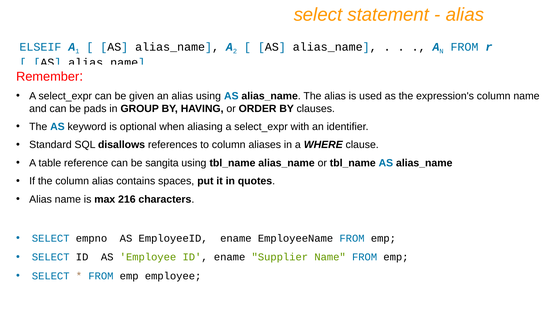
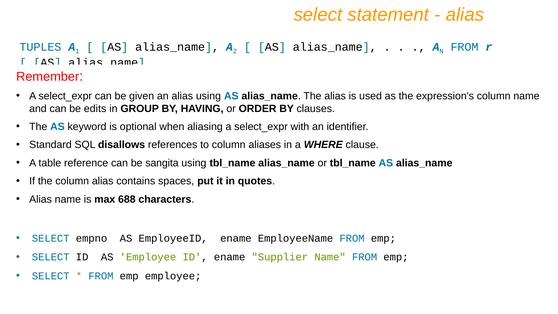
ELSEIF: ELSEIF -> TUPLES (40, 47)
pads: pads -> edits (95, 109)
216: 216 -> 688 (127, 199)
